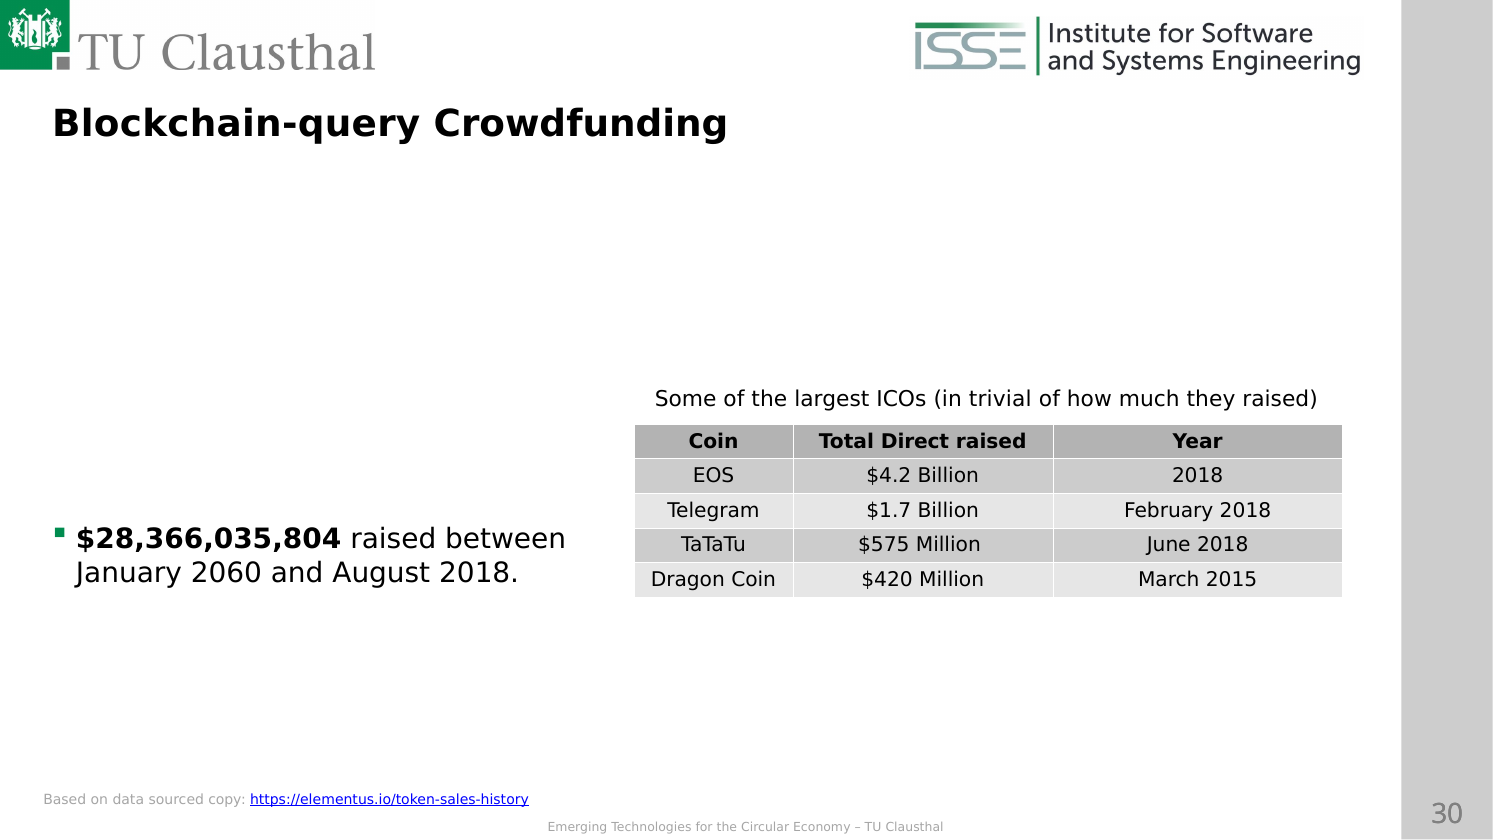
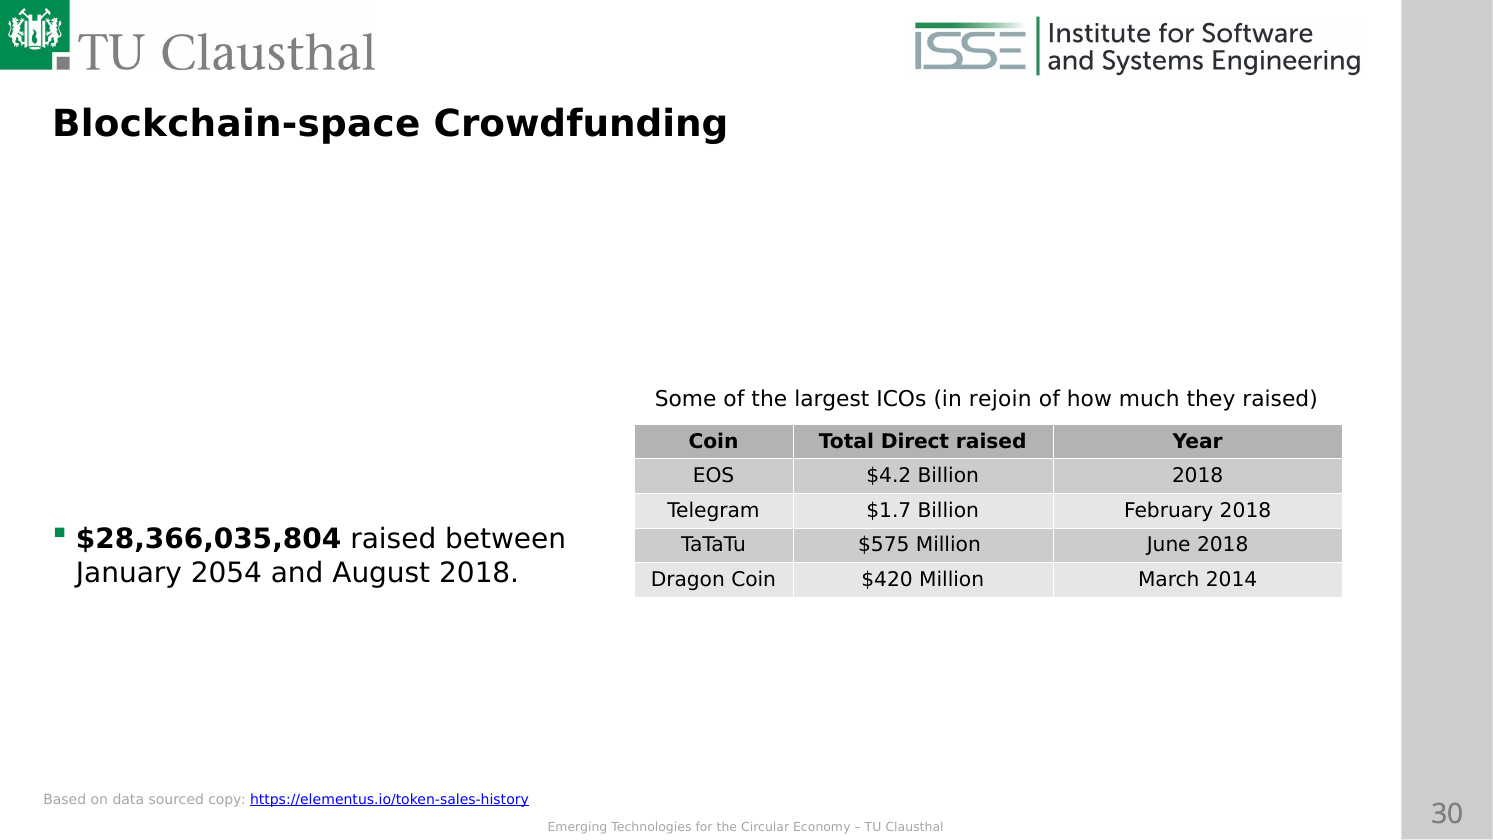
Blockchain-query: Blockchain-query -> Blockchain-space (236, 124)
trivial: trivial -> rejoin (1000, 399)
2060: 2060 -> 2054 (226, 573)
2015: 2015 -> 2014 (1232, 580)
